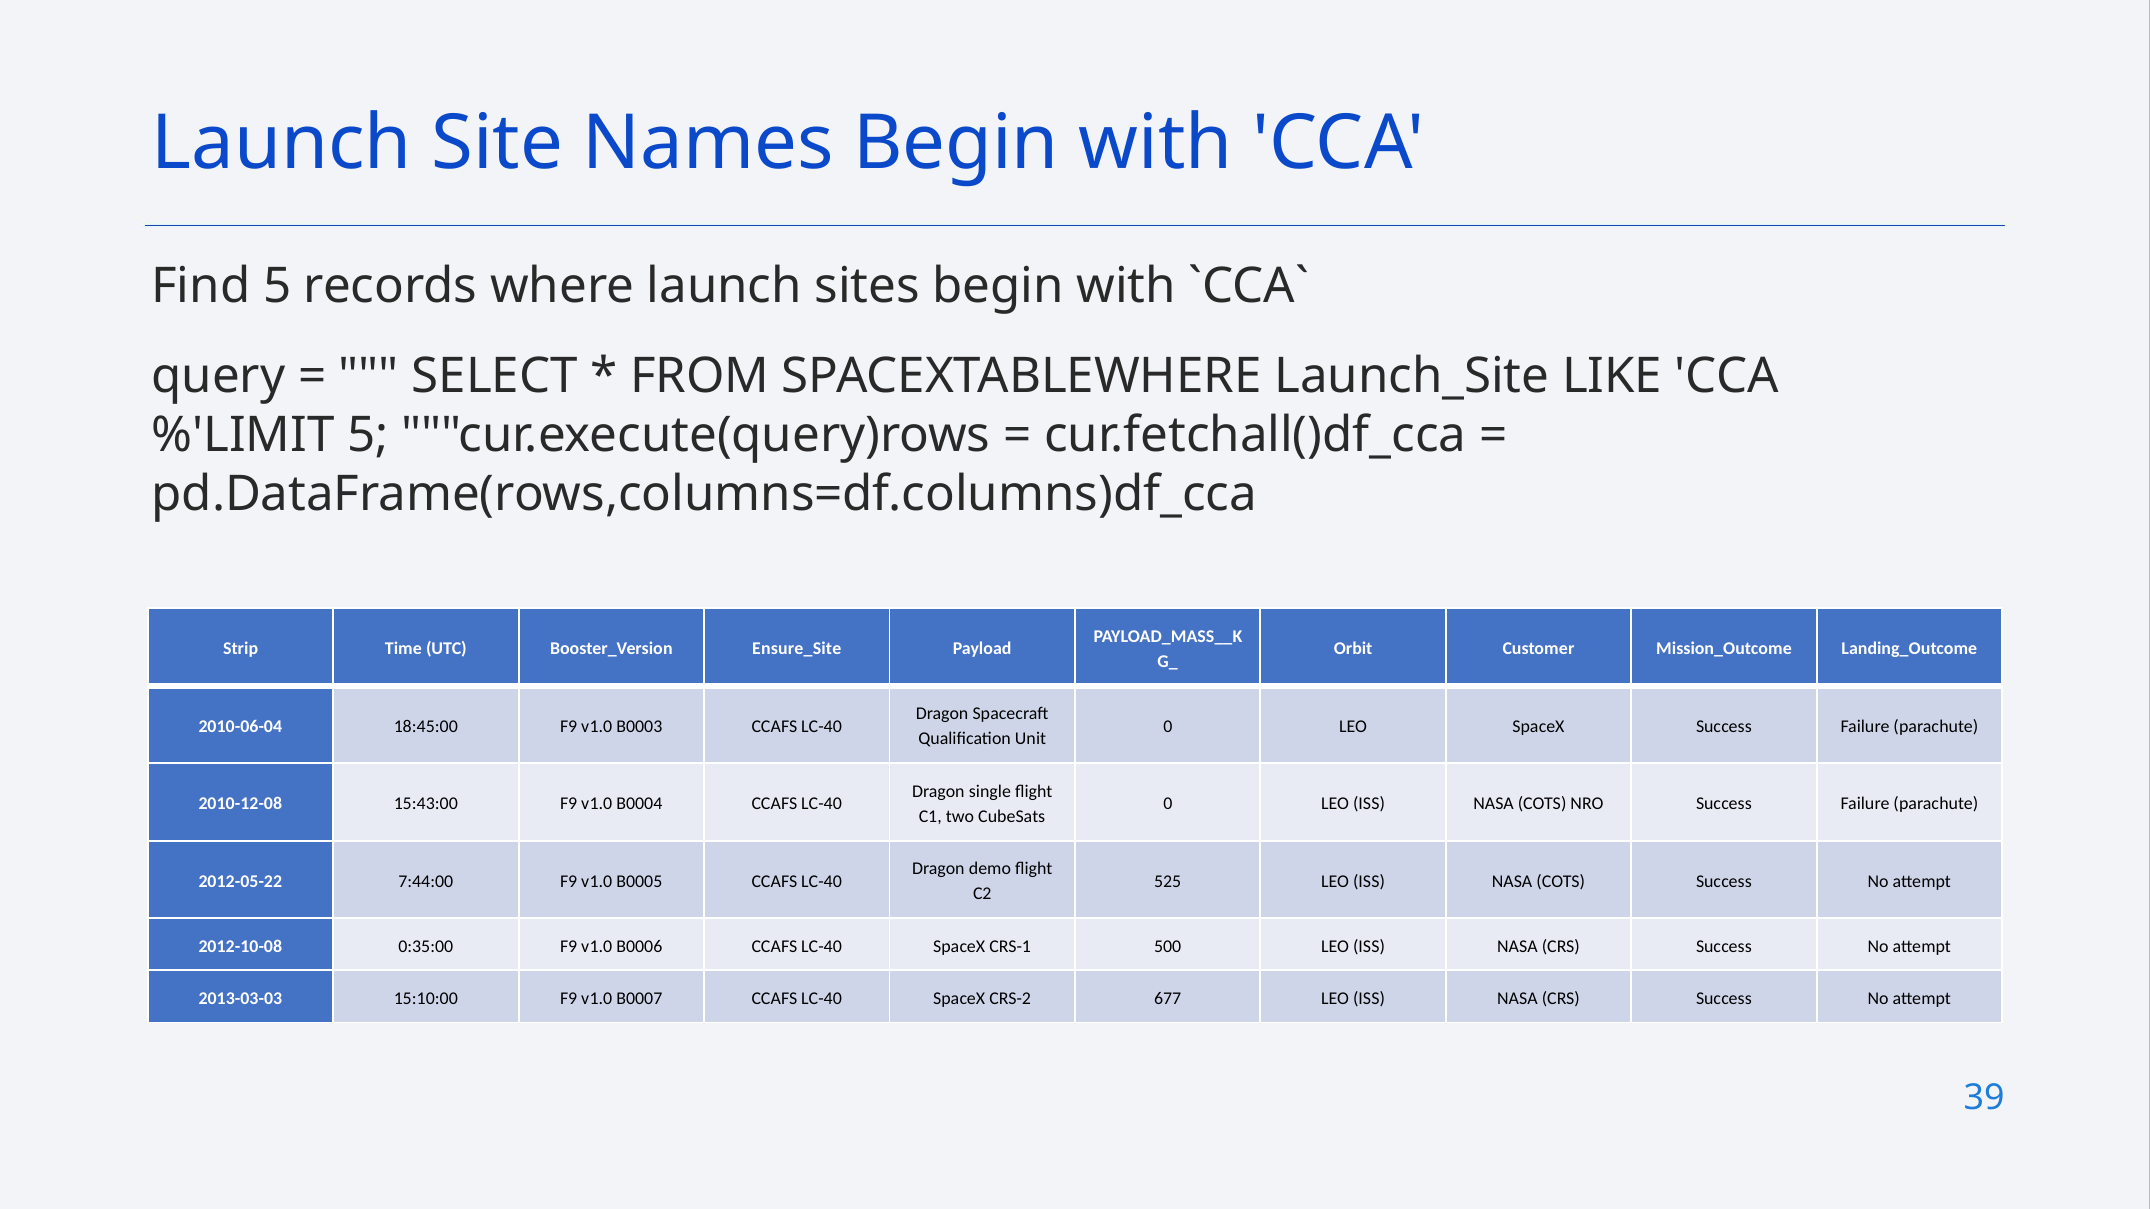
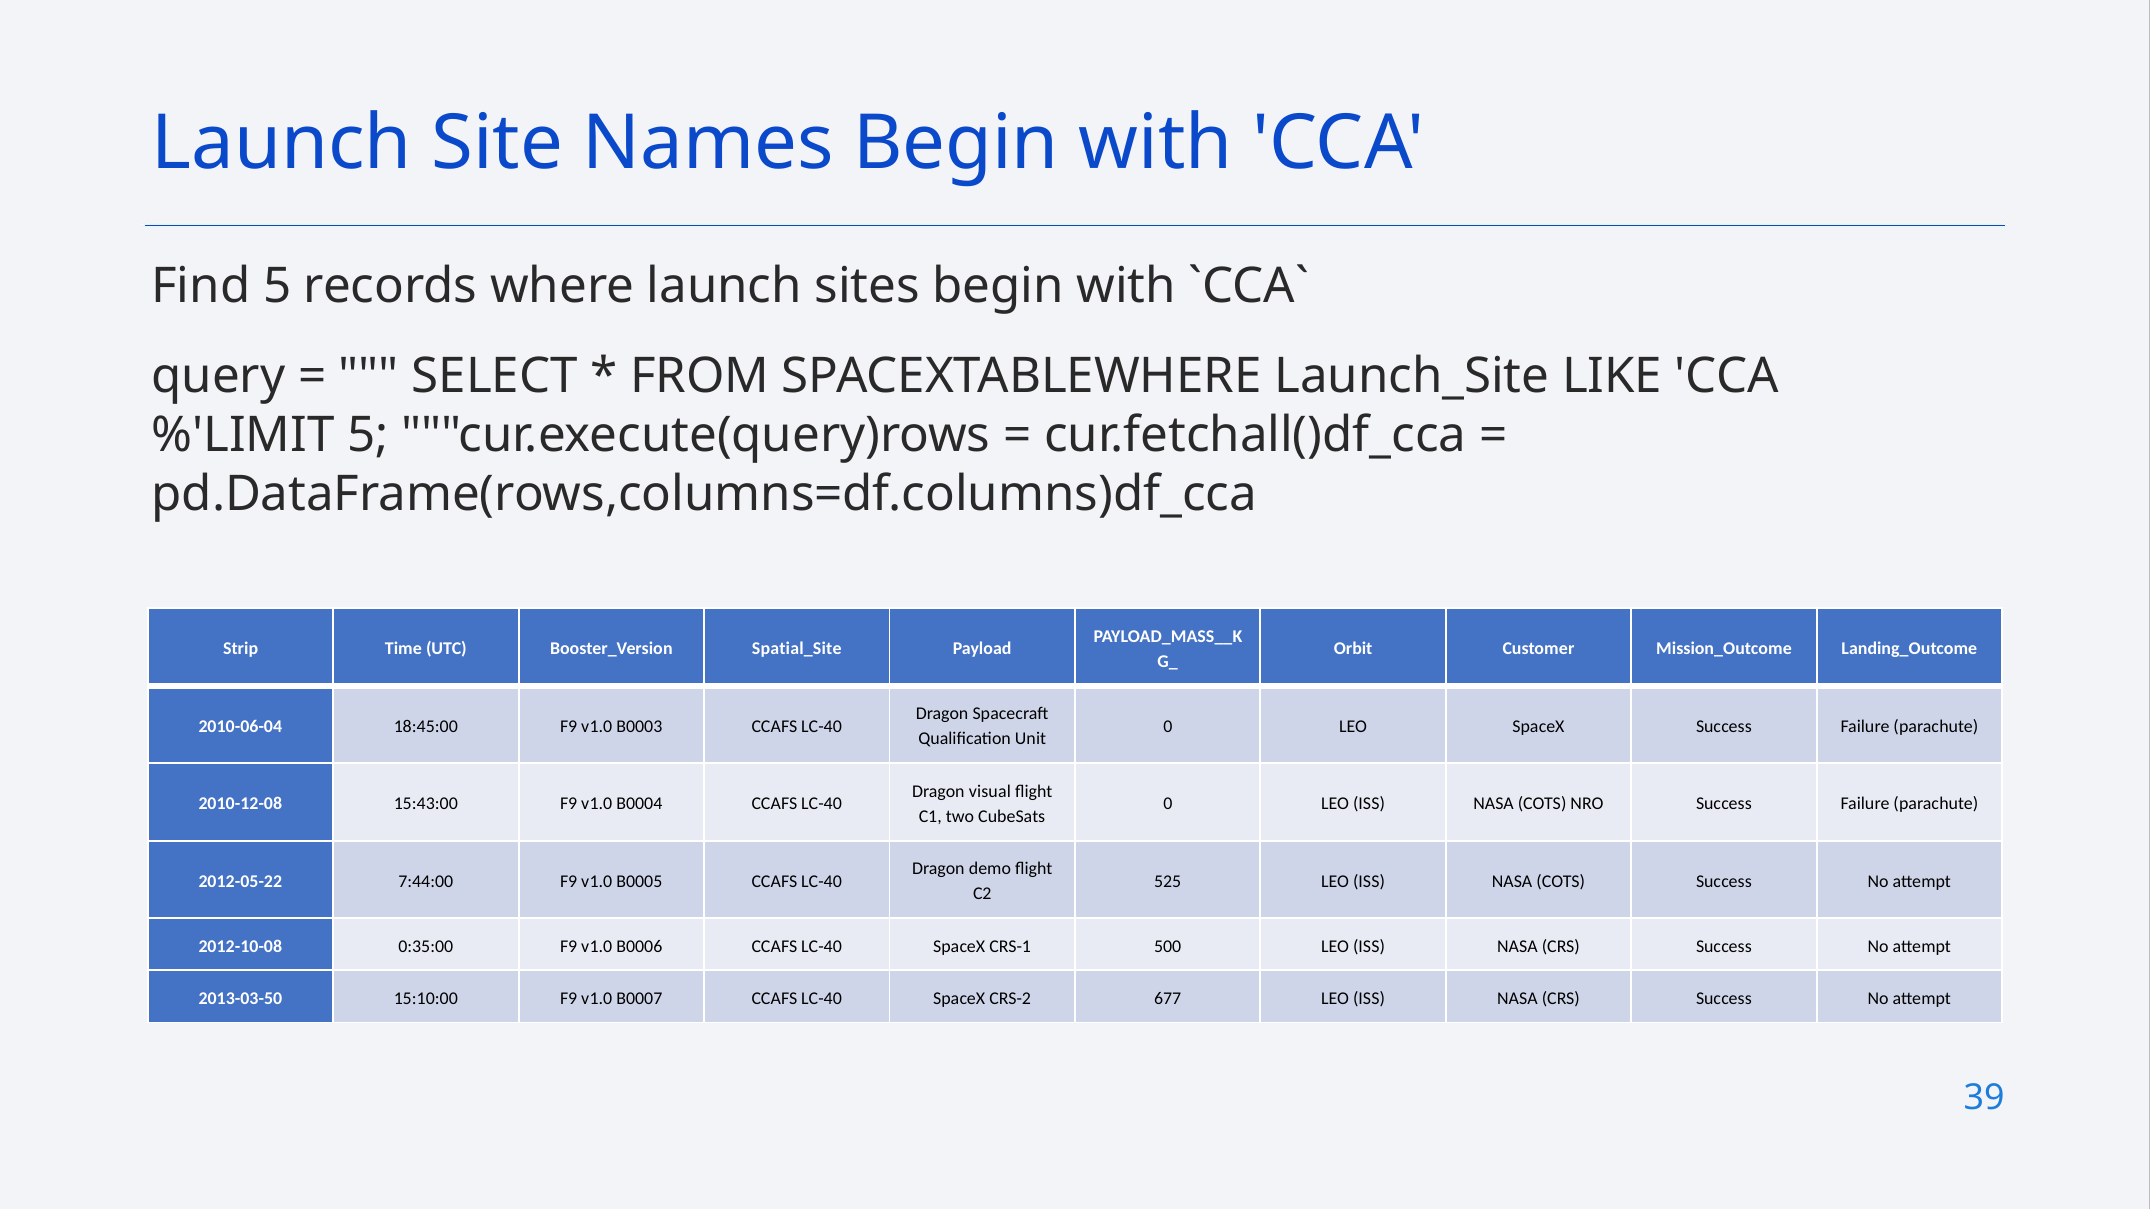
Ensure_Site: Ensure_Site -> Spatial_Site (797, 649)
single: single -> visual (990, 791)
2013-03-03: 2013-03-03 -> 2013-03-50 (240, 999)
